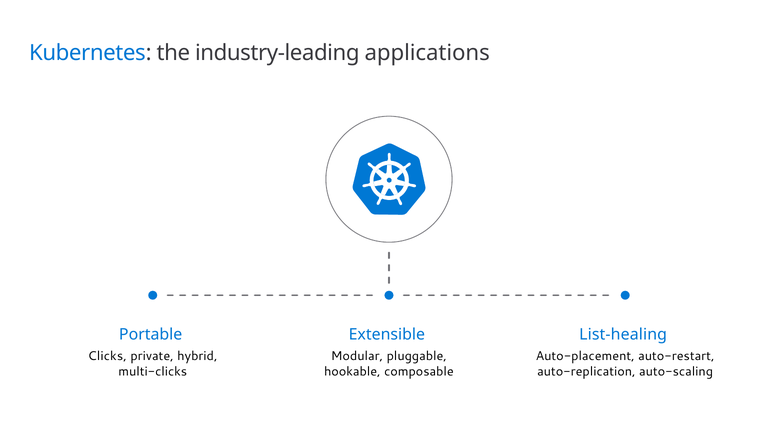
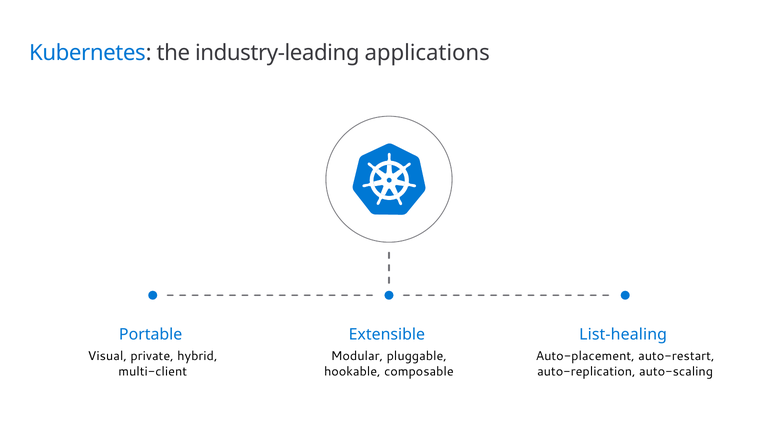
Clicks: Clicks -> Visual (107, 357)
multi-clicks: multi-clicks -> multi-client (153, 372)
